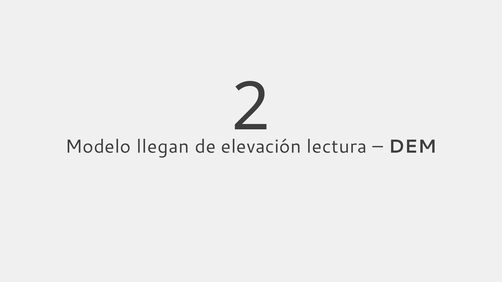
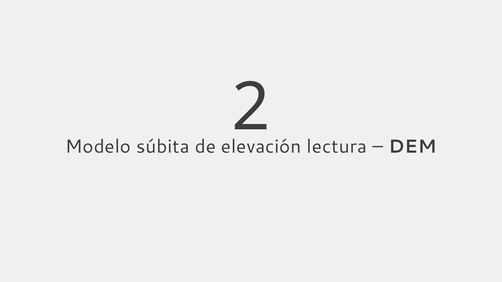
llegan: llegan -> súbita (163, 147)
